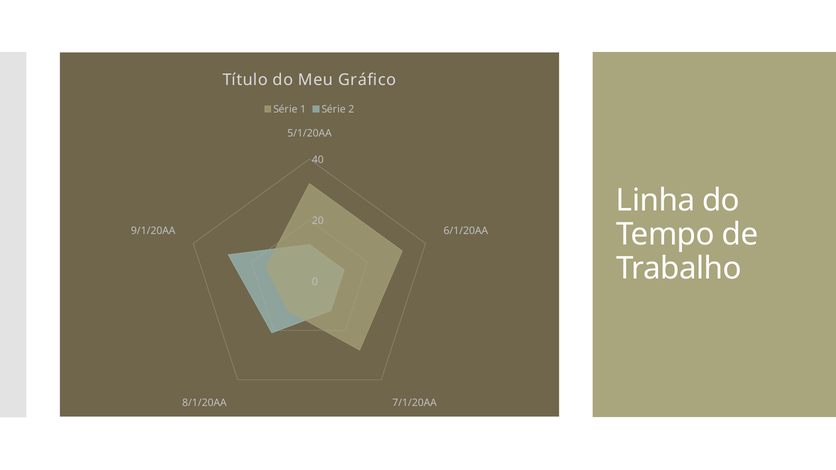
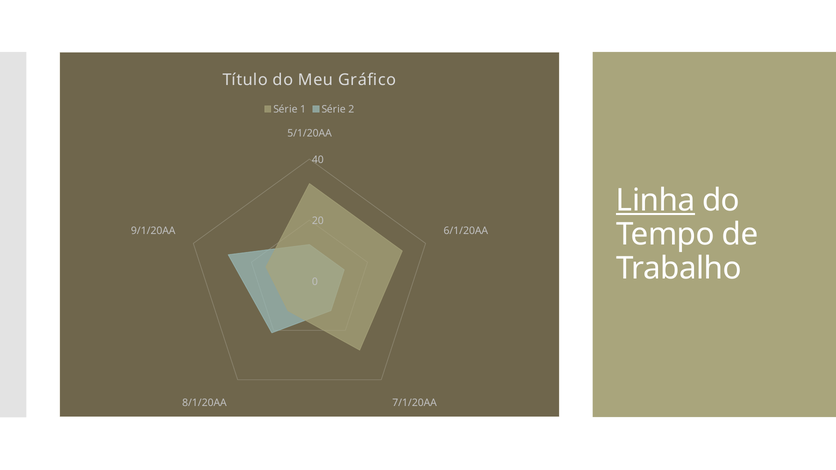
Linha underline: none -> present (656, 201)
